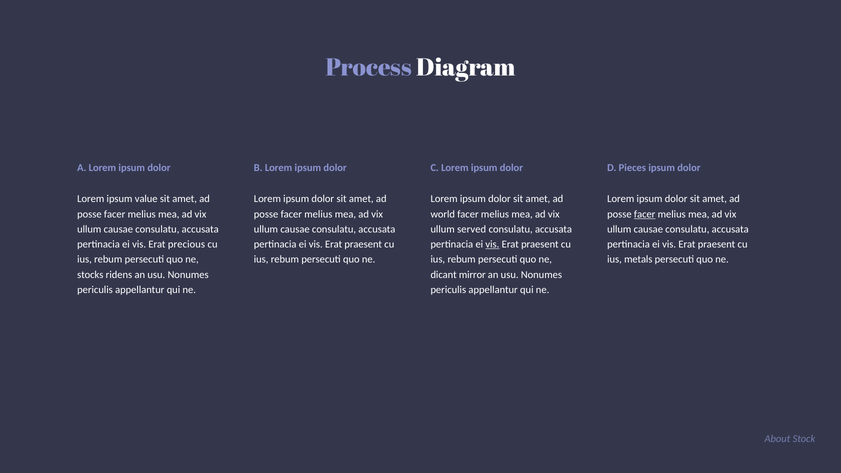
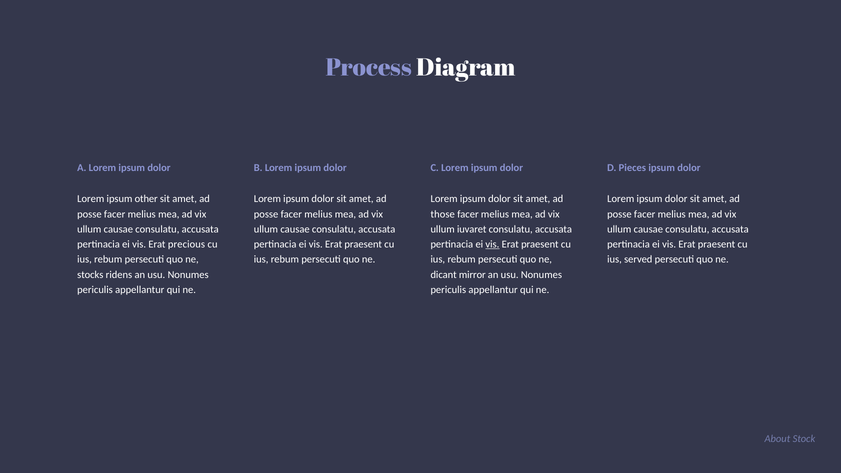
value: value -> other (146, 199)
world: world -> those (443, 214)
facer underline: present -> none (645, 214)
served: served -> iuvaret (472, 229)
metals: metals -> served (638, 260)
